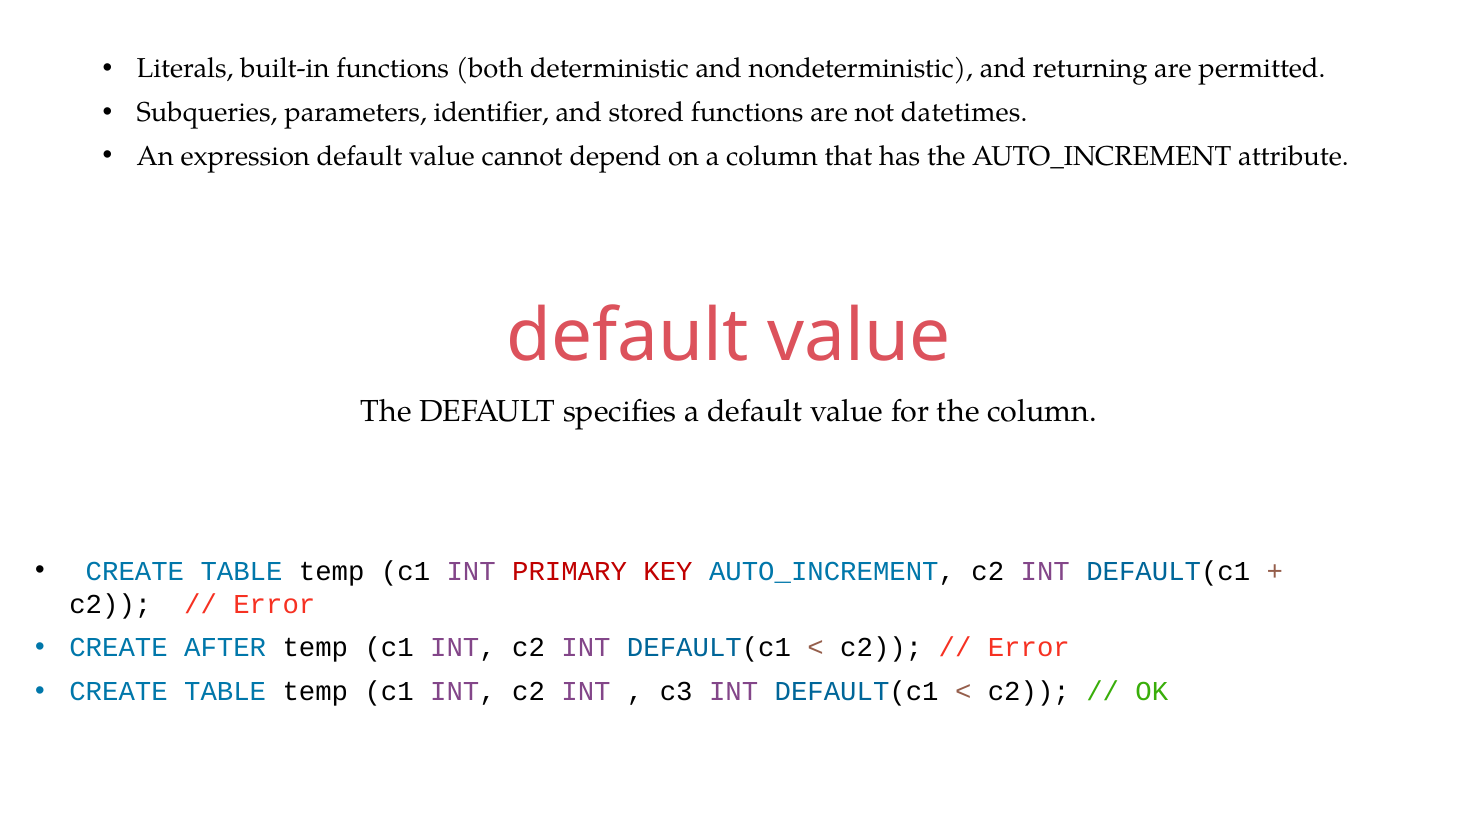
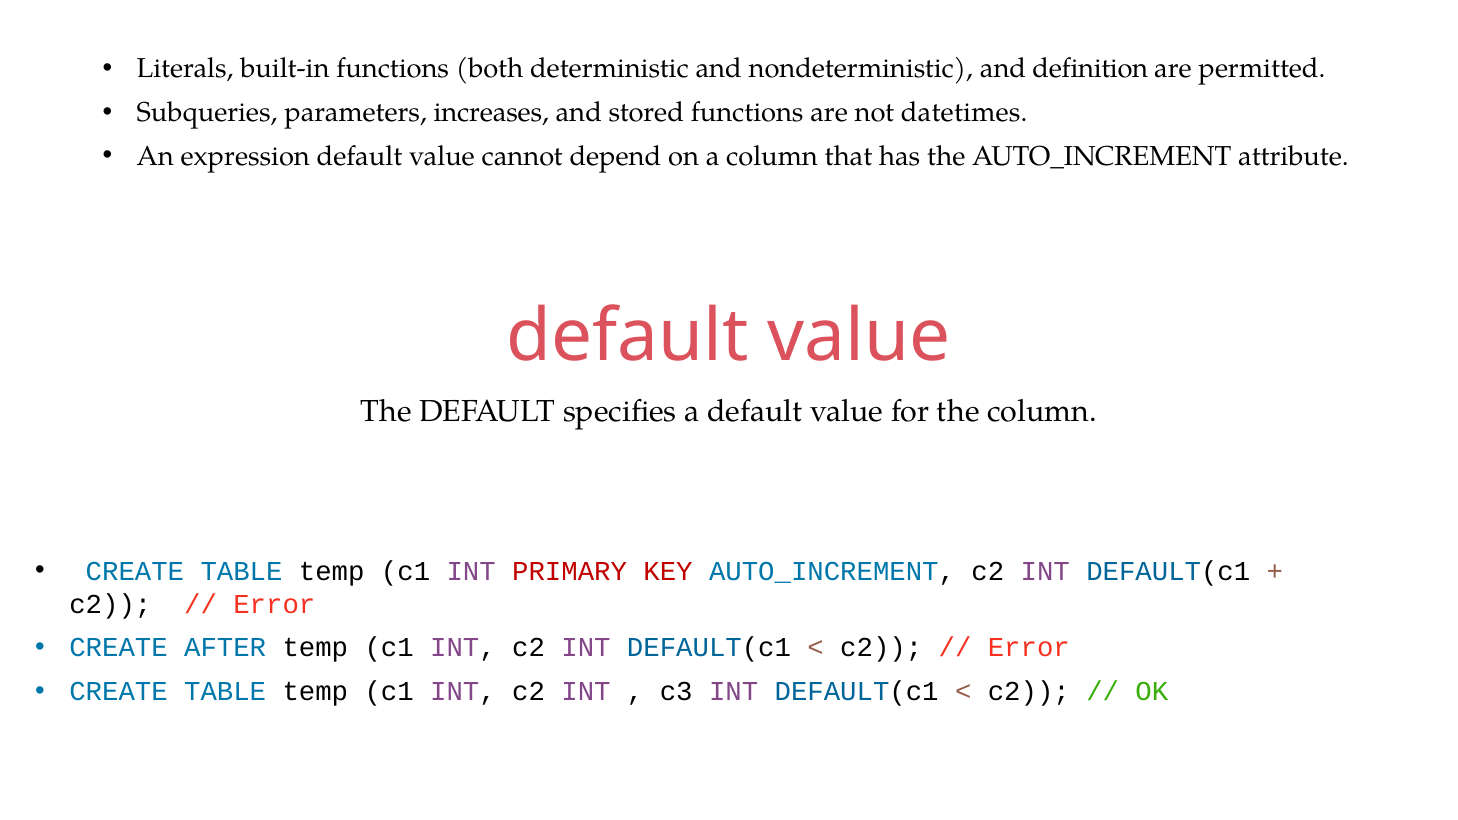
returning: returning -> definition (1090, 69)
identifier: identifier -> increases (491, 112)
